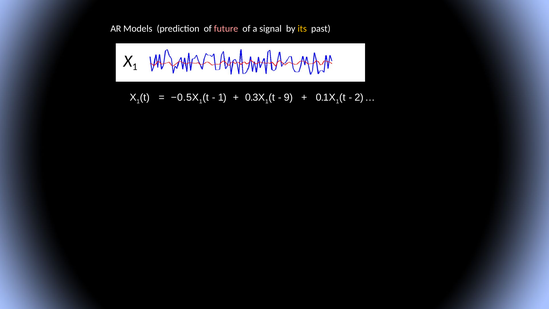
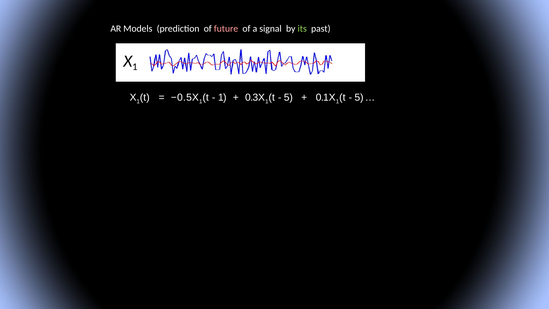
its colour: yellow -> light green (302, 29)
9: 9 -> 5 (288, 98)
2: 2 -> 5 (359, 98)
